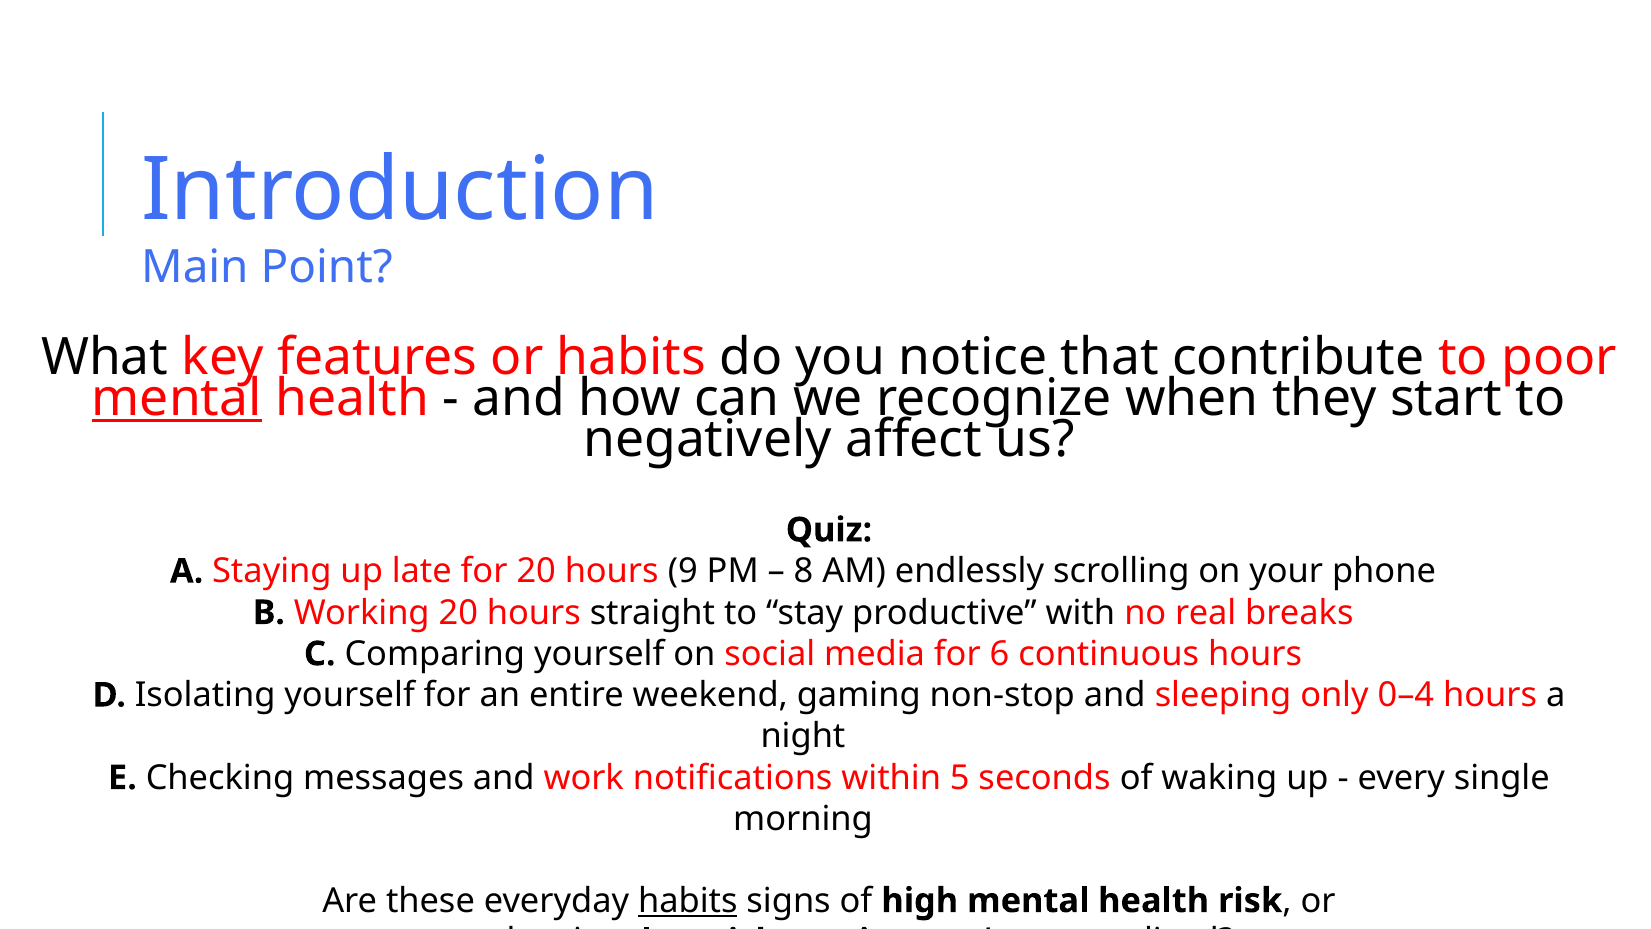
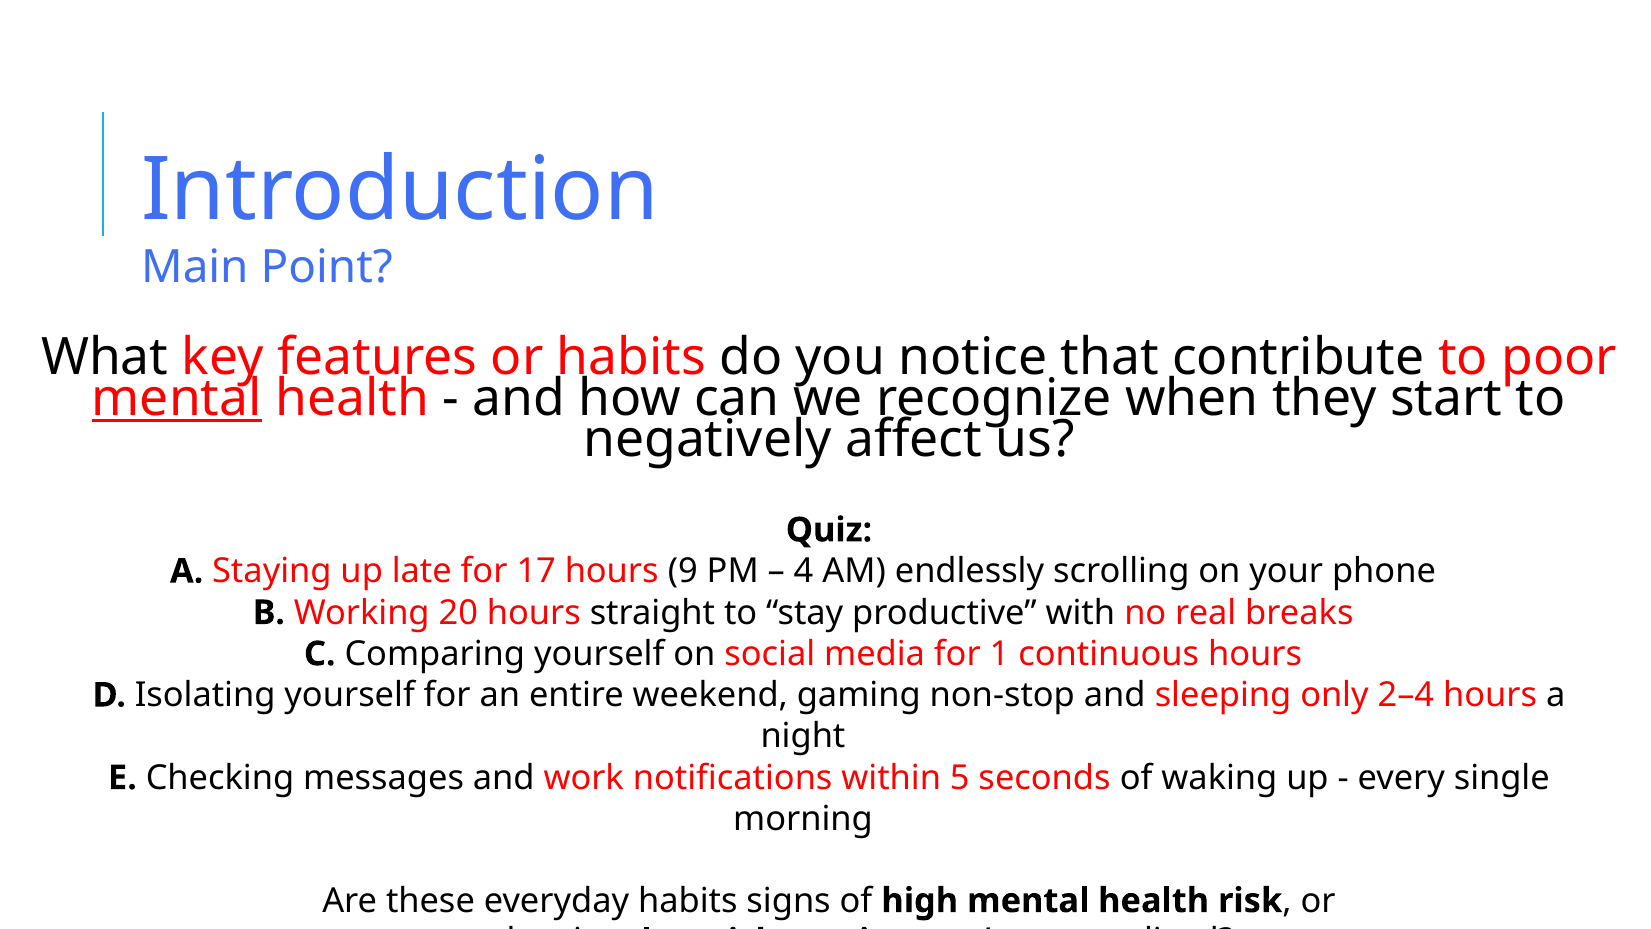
for 20: 20 -> 17 (536, 571)
8: 8 -> 4 (804, 571)
6: 6 -> 1 (1000, 654)
0–4: 0–4 -> 2–4 (1406, 695)
habits underline: present -> none (688, 900)
